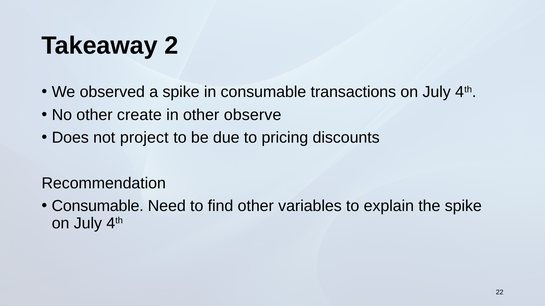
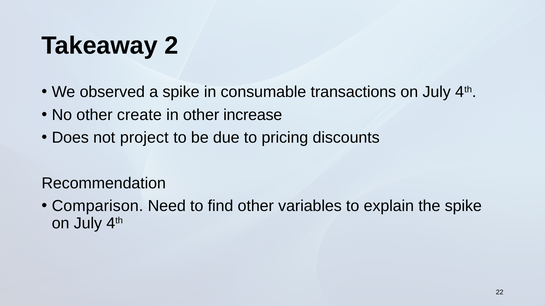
observe: observe -> increase (253, 115)
Consumable: Consumable -> Comparison (98, 206)
